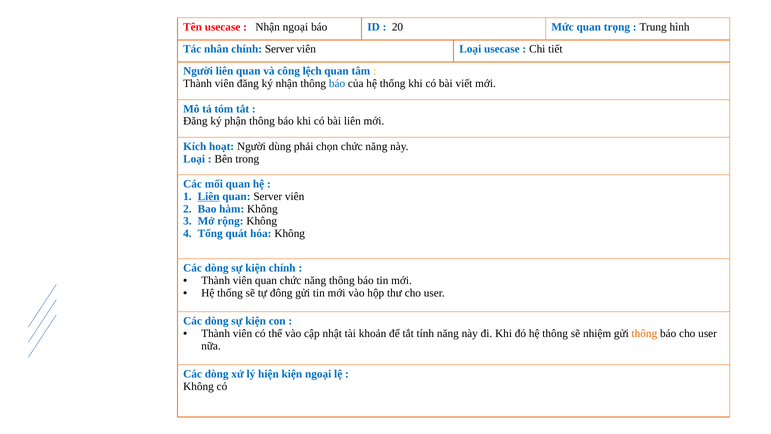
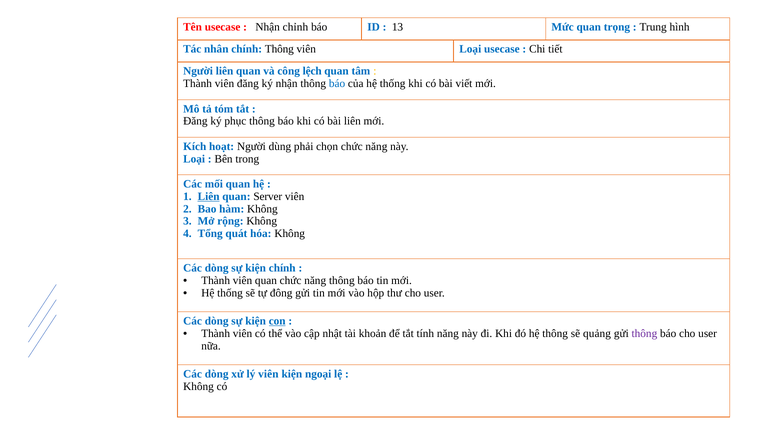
Nhận ngoại: ngoại -> chỉnh (295, 27)
20: 20 -> 13 (397, 27)
chính Server: Server -> Thông (279, 49)
phận: phận -> phục (235, 121)
con underline: none -> present (277, 321)
nhiệm: nhiệm -> quảng (597, 333)
thông colour: orange -> purple (644, 333)
lý hiện: hiện -> viên (268, 374)
